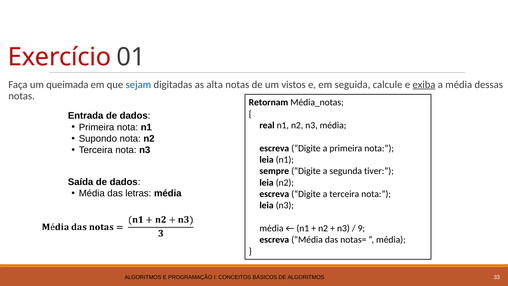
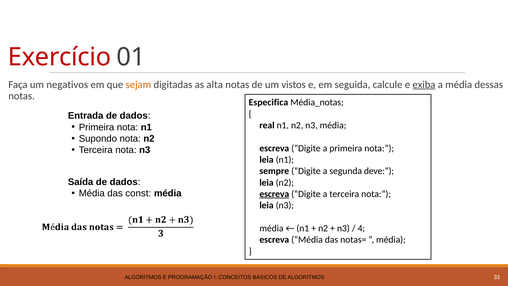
queimada: queimada -> negativos (67, 84)
sejam colour: blue -> orange (138, 84)
Retornam: Retornam -> Especifica (268, 102)
tiver: tiver -> deve (379, 171)
letras: letras -> const (138, 193)
escreva underline: none -> present (274, 194)
9: 9 -> 4 (361, 228)
